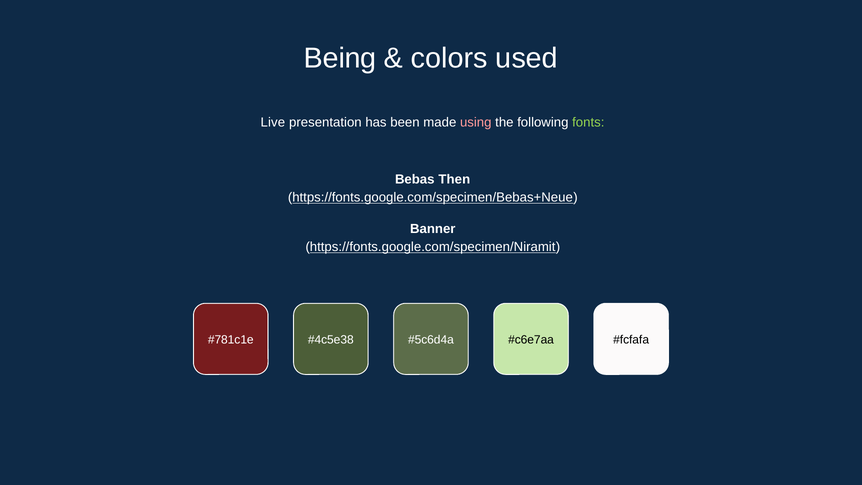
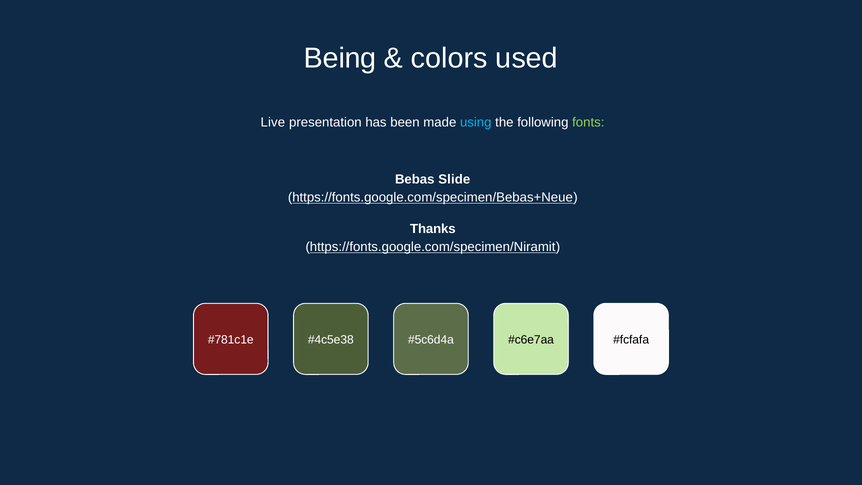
using colour: pink -> light blue (476, 122)
Then: Then -> Slide (454, 179)
Banner: Banner -> Thanks (433, 229)
